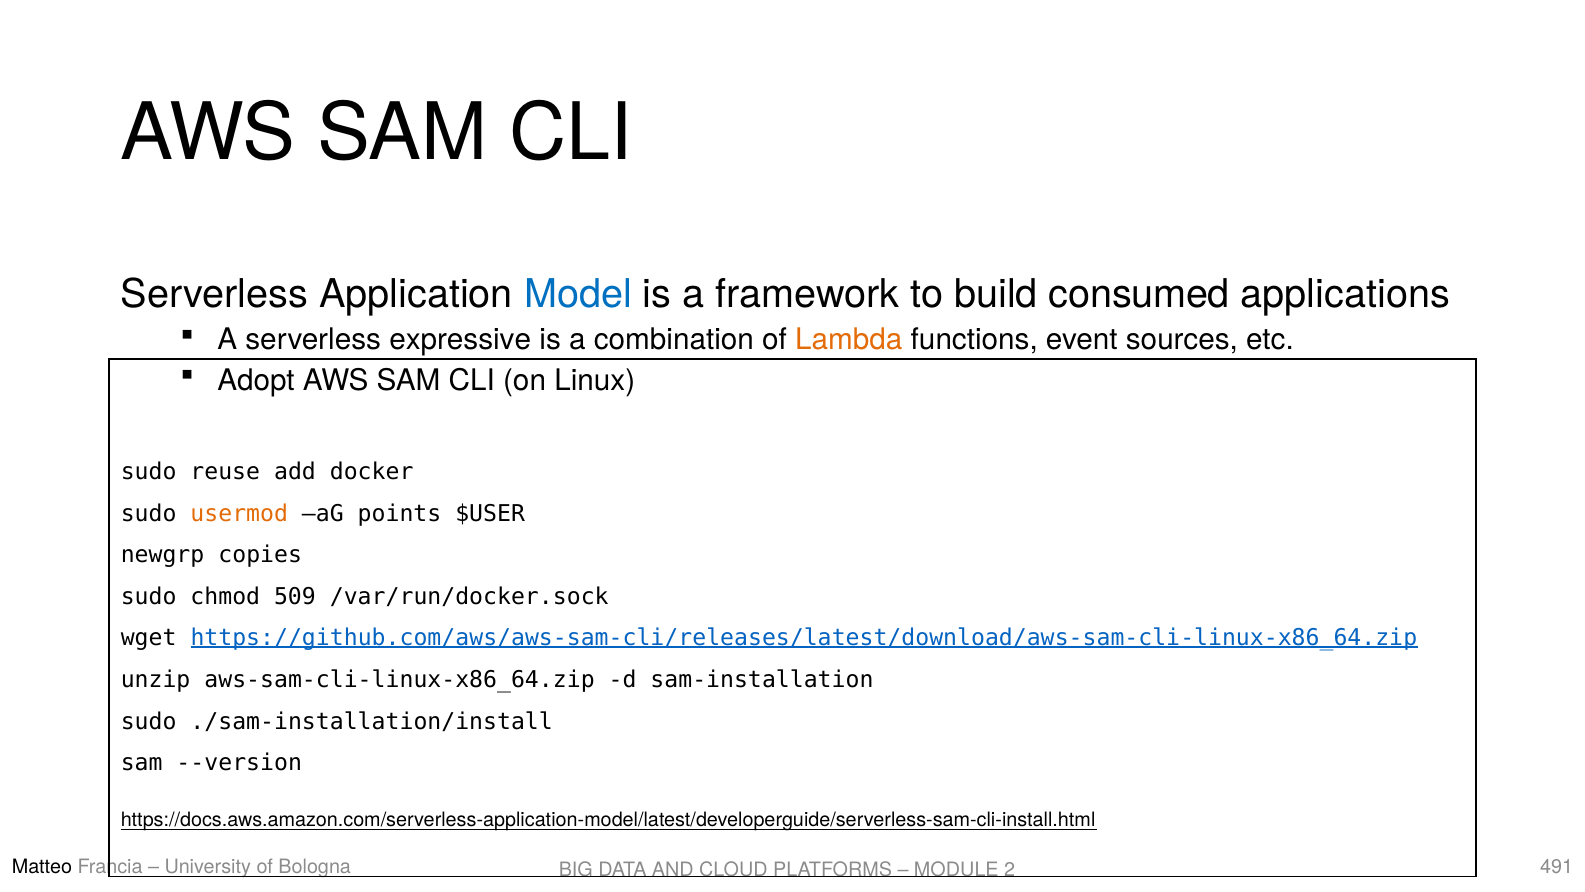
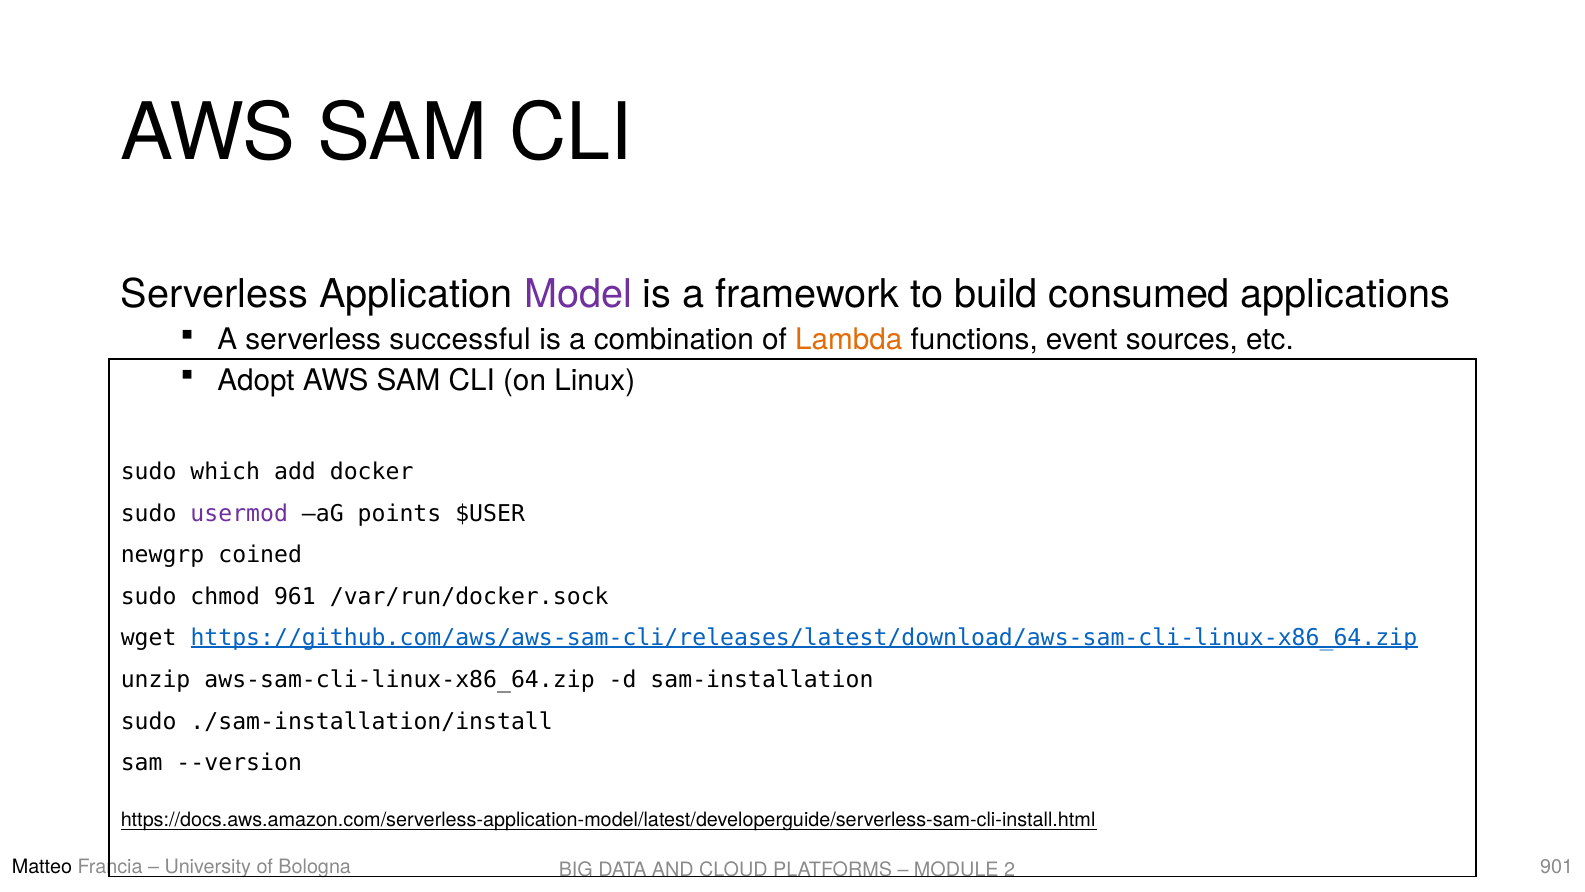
Model colour: blue -> purple (578, 294)
expressive: expressive -> successful (460, 340)
reuse: reuse -> which (225, 472)
usermod colour: orange -> purple (239, 513)
copies: copies -> coined (260, 555)
509: 509 -> 961 (295, 596)
491: 491 -> 901 (1557, 867)
